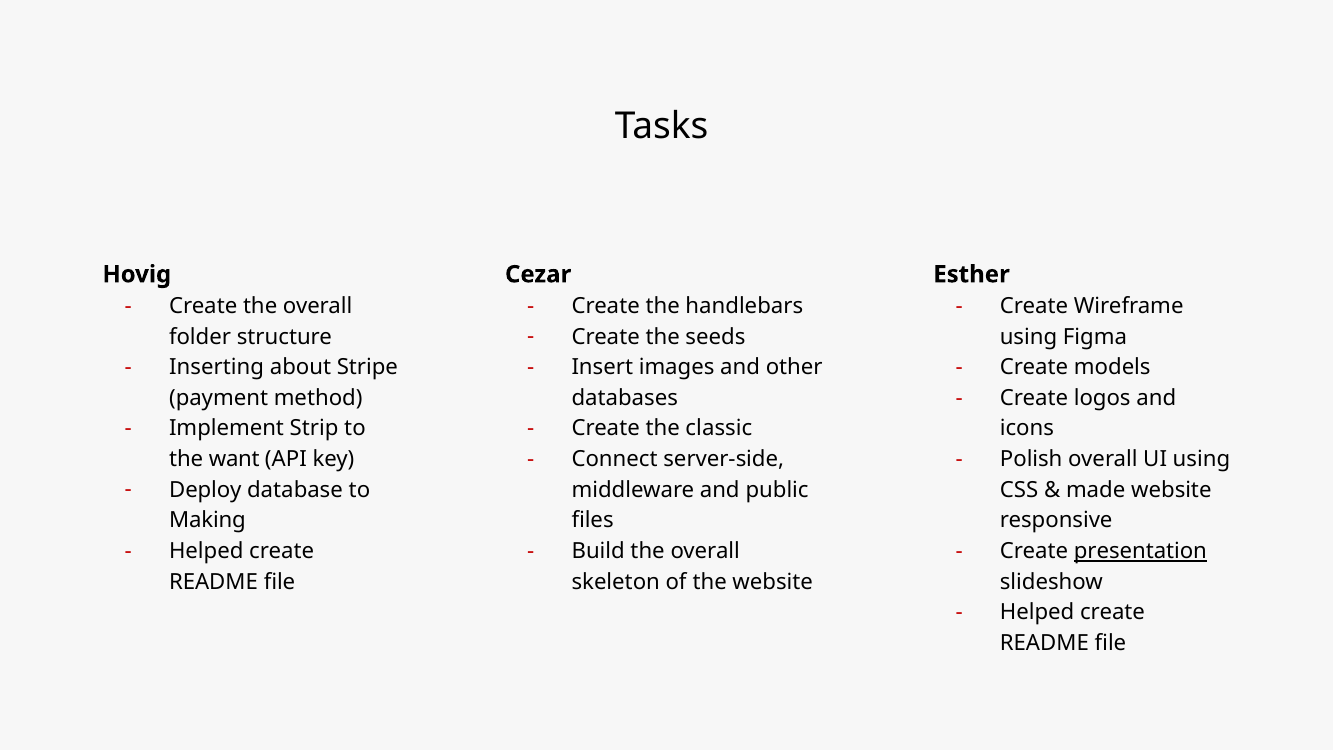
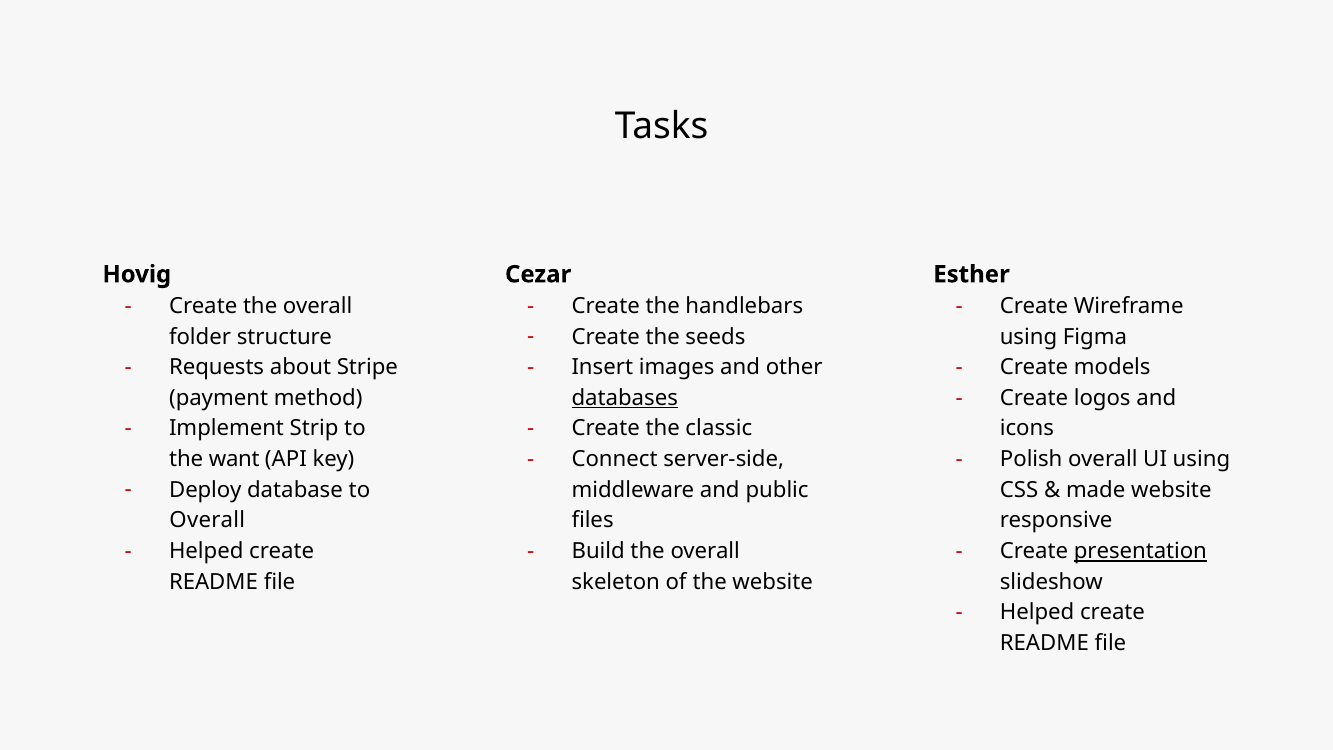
Inserting: Inserting -> Requests (217, 367)
databases underline: none -> present (625, 398)
Making: Making -> Overall (207, 521)
